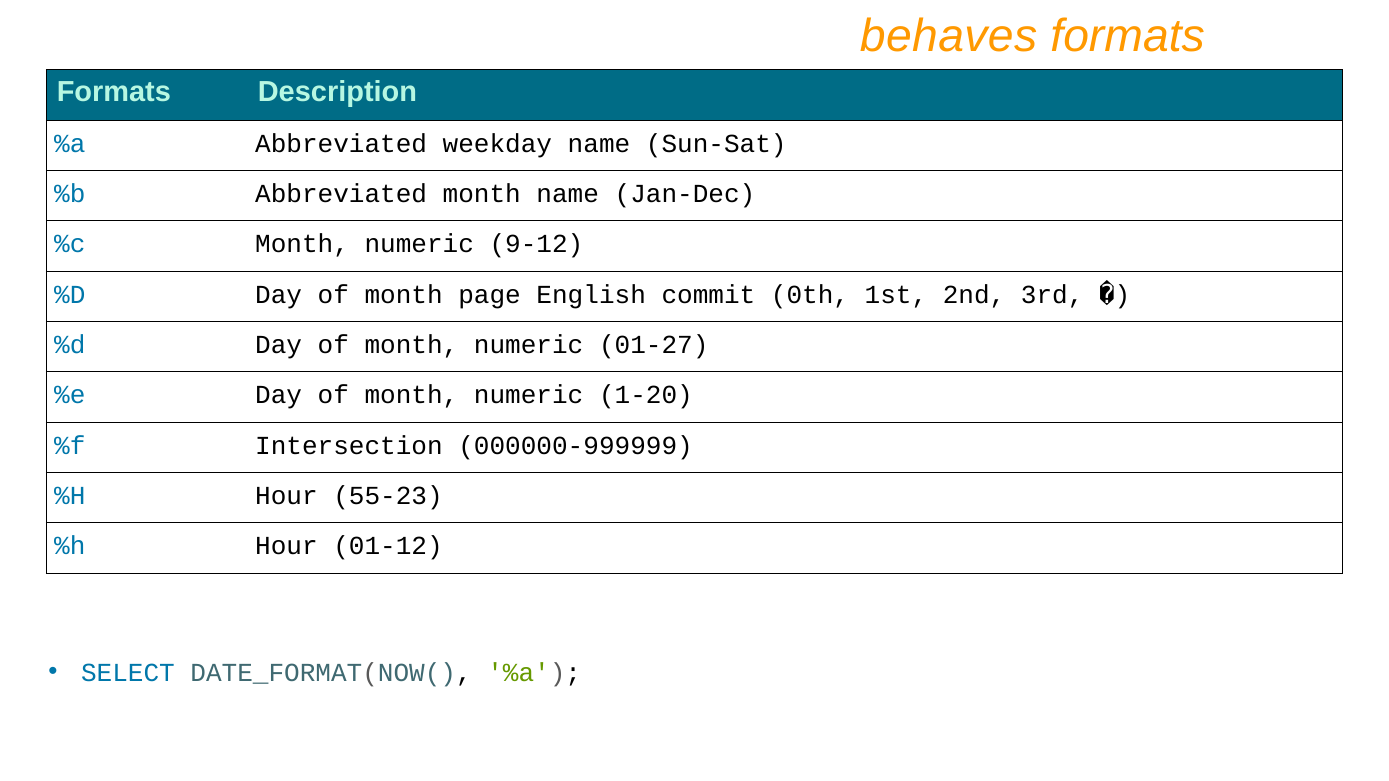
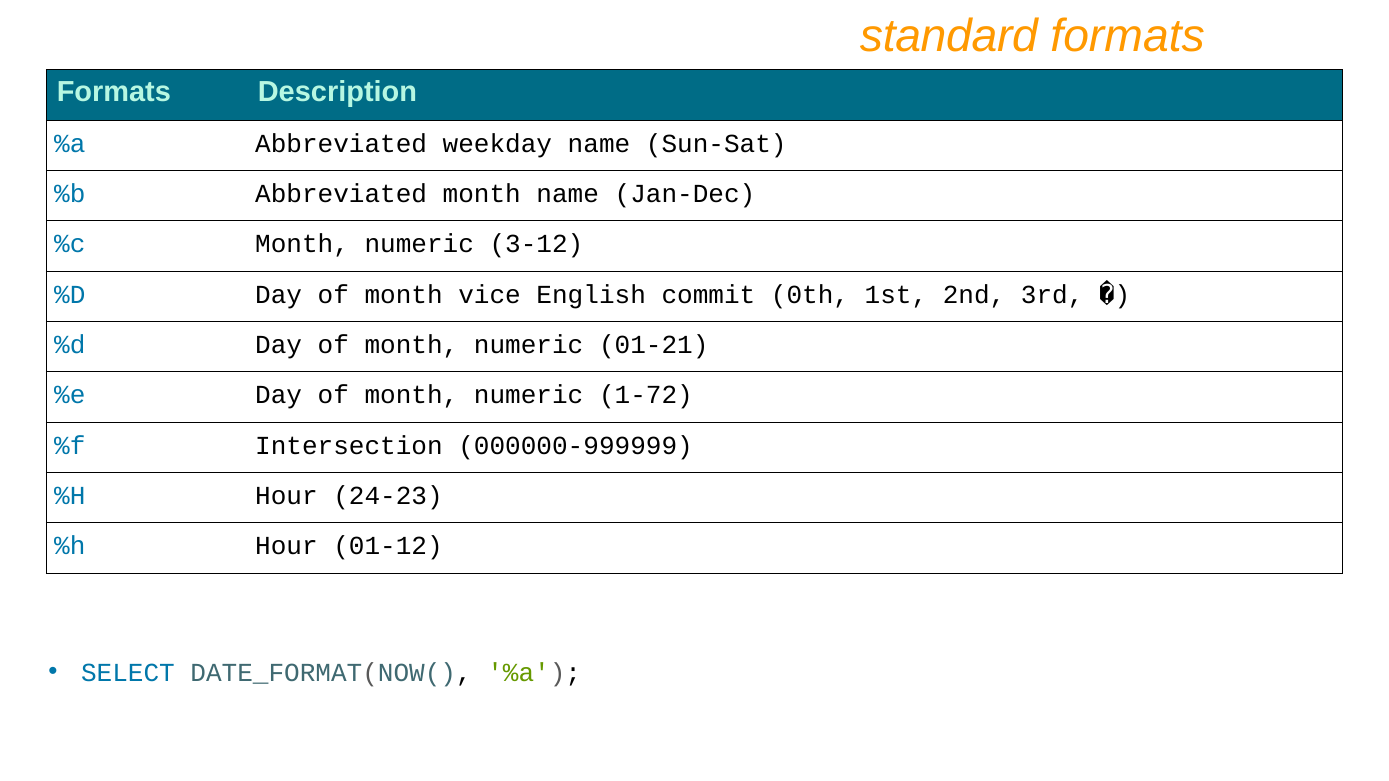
behaves: behaves -> standard (949, 36)
9-12: 9-12 -> 3-12 (536, 244)
page: page -> vice (490, 295)
01-27: 01-27 -> 01-21 (654, 345)
1-20: 1-20 -> 1-72 (646, 395)
55-23: 55-23 -> 24-23 (388, 496)
